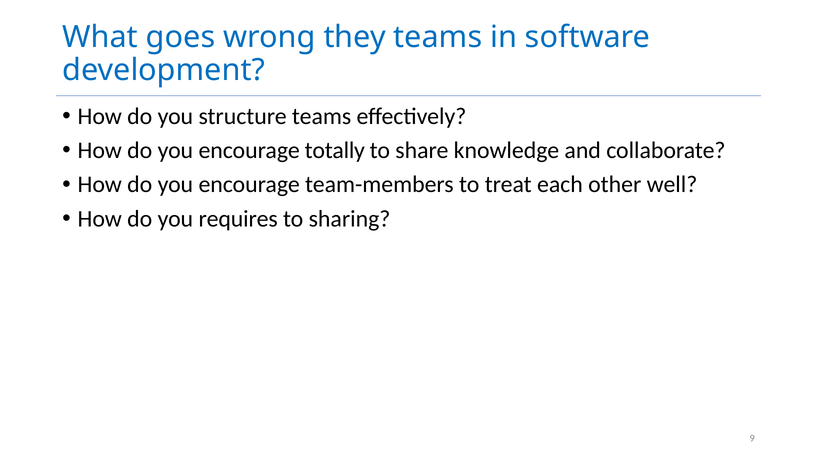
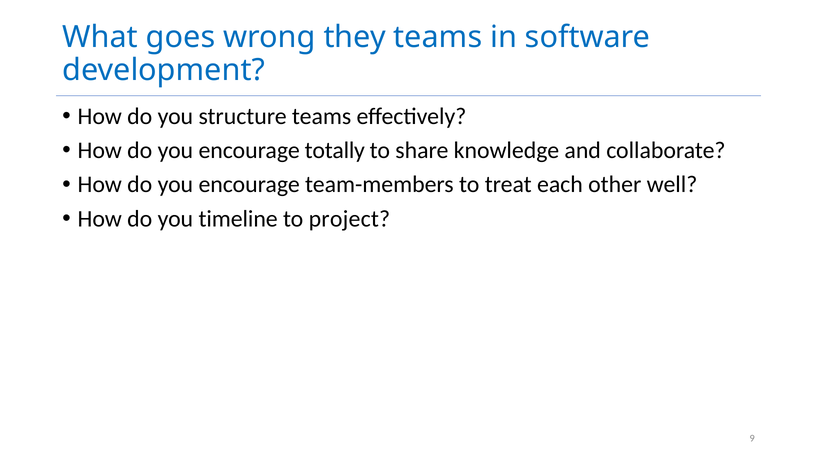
requires: requires -> timeline (238, 219)
sharing: sharing -> project (349, 219)
